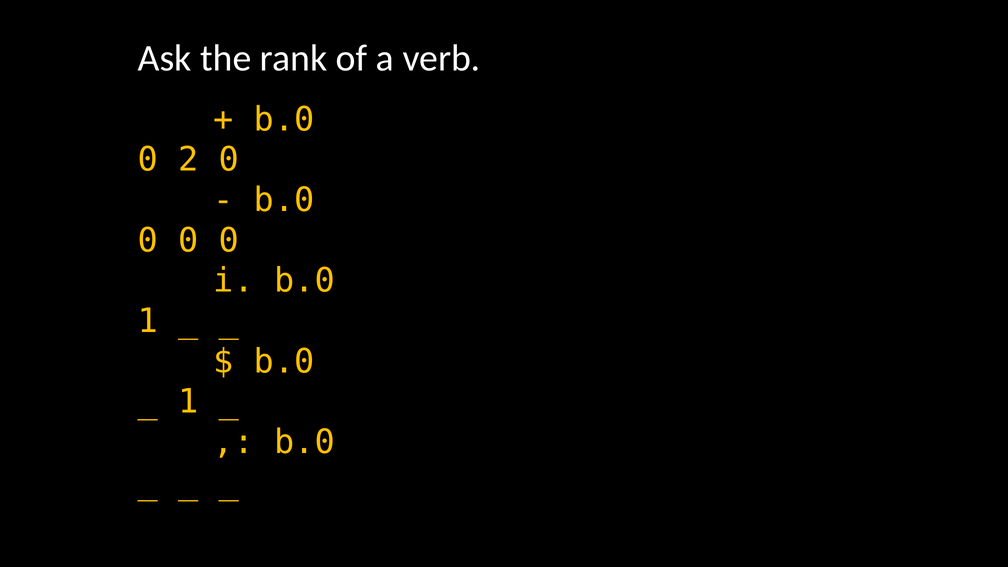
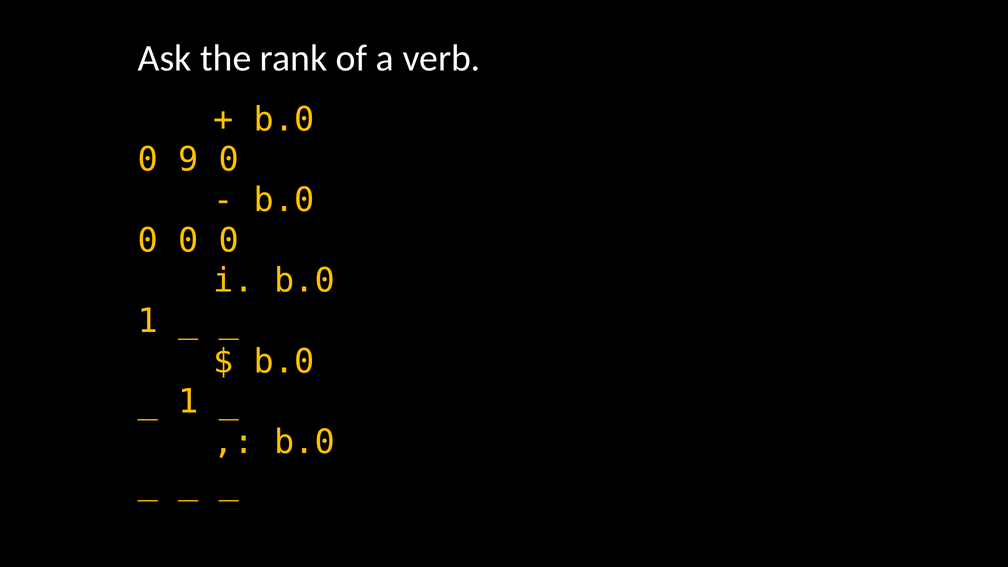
2: 2 -> 9 (188, 160)
